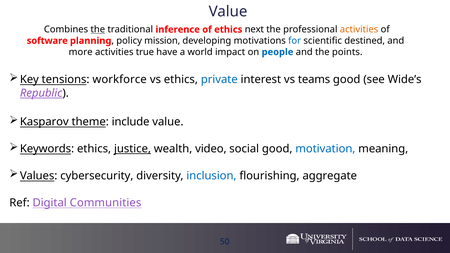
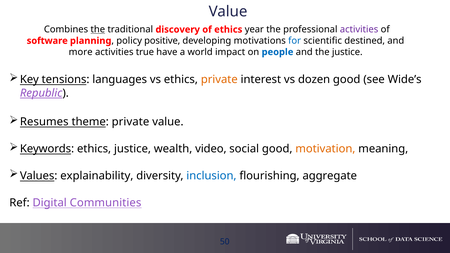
inference: inference -> discovery (178, 30)
next: next -> year (254, 30)
activities colour: orange -> purple (359, 30)
mission: mission -> positive (162, 41)
the points: points -> justice (347, 52)
workforce: workforce -> languages (120, 80)
private colour: blue -> orange (219, 80)
teams: teams -> dozen (314, 80)
Kasparov: Kasparov -> Resumes (44, 122)
theme include: include -> private (130, 122)
justice underline: present -> none (132, 149)
motivation colour: blue -> orange (325, 149)
cybersecurity: cybersecurity -> explainability (97, 176)
